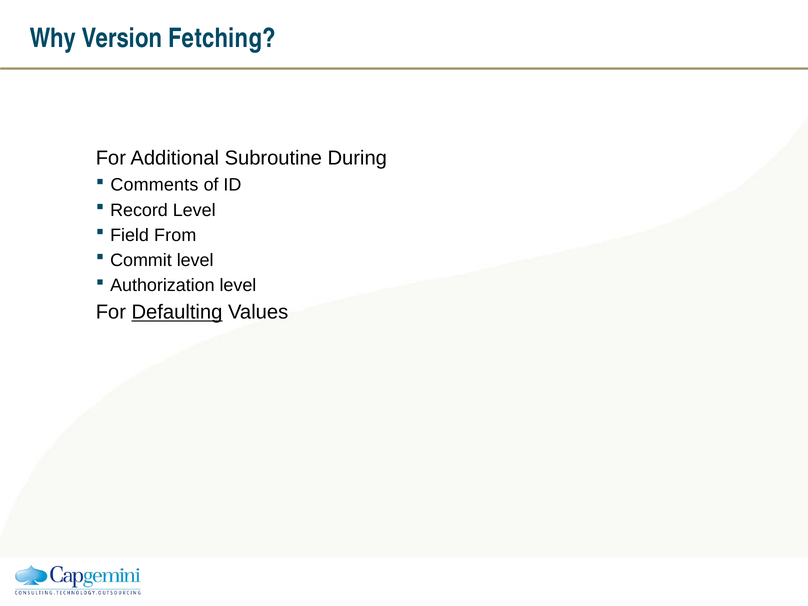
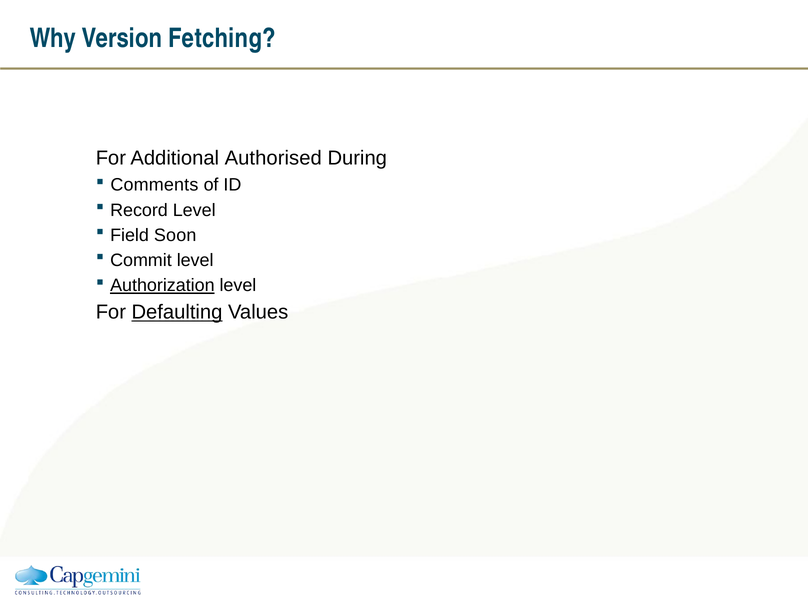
Subroutine: Subroutine -> Authorised (273, 158)
From: From -> Soon (175, 235)
Authorization underline: none -> present (162, 286)
